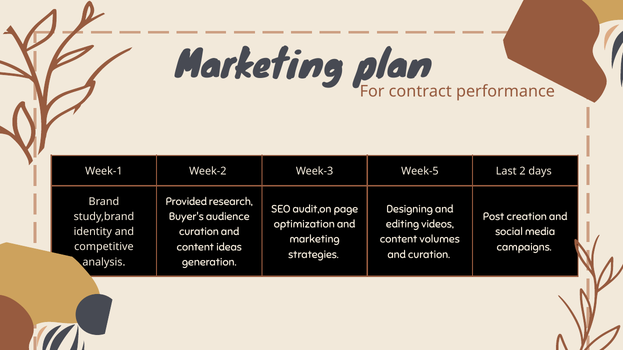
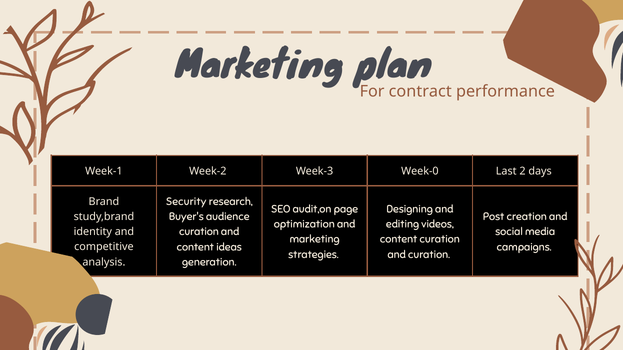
Week-5: Week-5 -> Week-0 (420, 172)
Provided: Provided -> Security (186, 202)
content volumes: volumes -> curation (440, 240)
